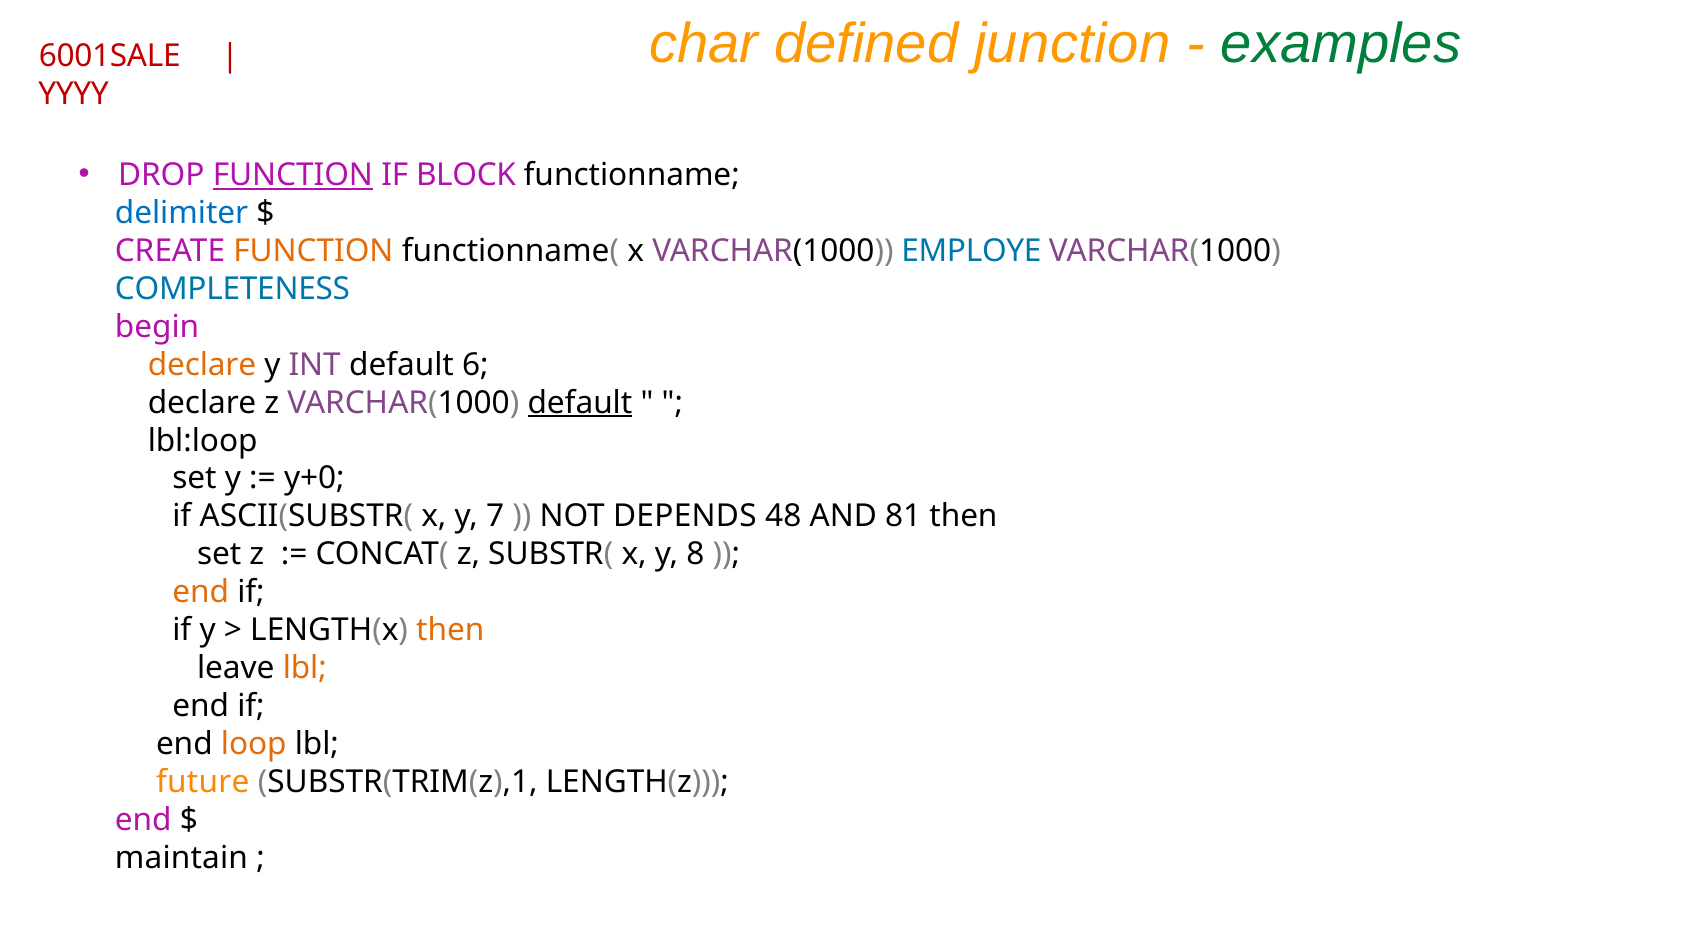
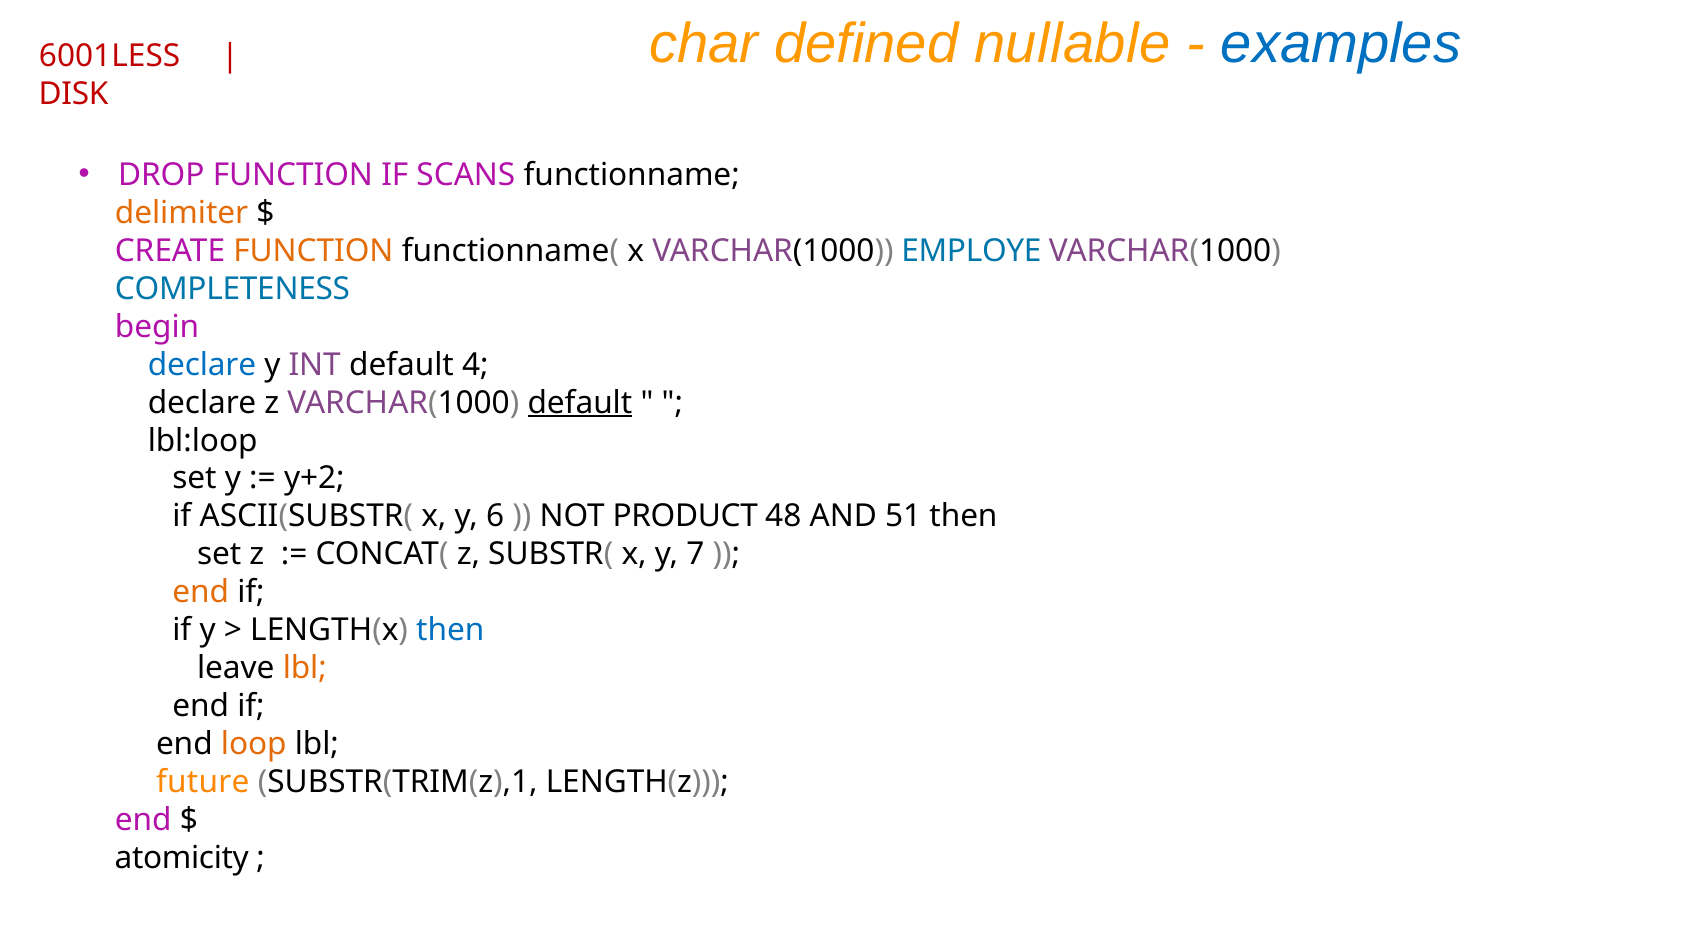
junction: junction -> nullable (1072, 44)
examples colour: green -> blue (1341, 44)
6001SALE: 6001SALE -> 6001LESS (110, 56)
YYYY: YYYY -> DISK (74, 94)
FUNCTION underline: present -> none (293, 175)
BLOCK: BLOCK -> SCANS (466, 175)
delimiter colour: blue -> orange (182, 213)
declare colour: orange -> blue (202, 365)
6: 6 -> 4 (475, 365)
y+0: y+0 -> y+2 (314, 478)
7: 7 -> 6 (495, 516)
DEPENDS: DEPENDS -> PRODUCT (685, 516)
81: 81 -> 51 (903, 516)
8: 8 -> 7 (695, 554)
then colour: orange -> blue (450, 630)
maintain: maintain -> atomicity (182, 858)
